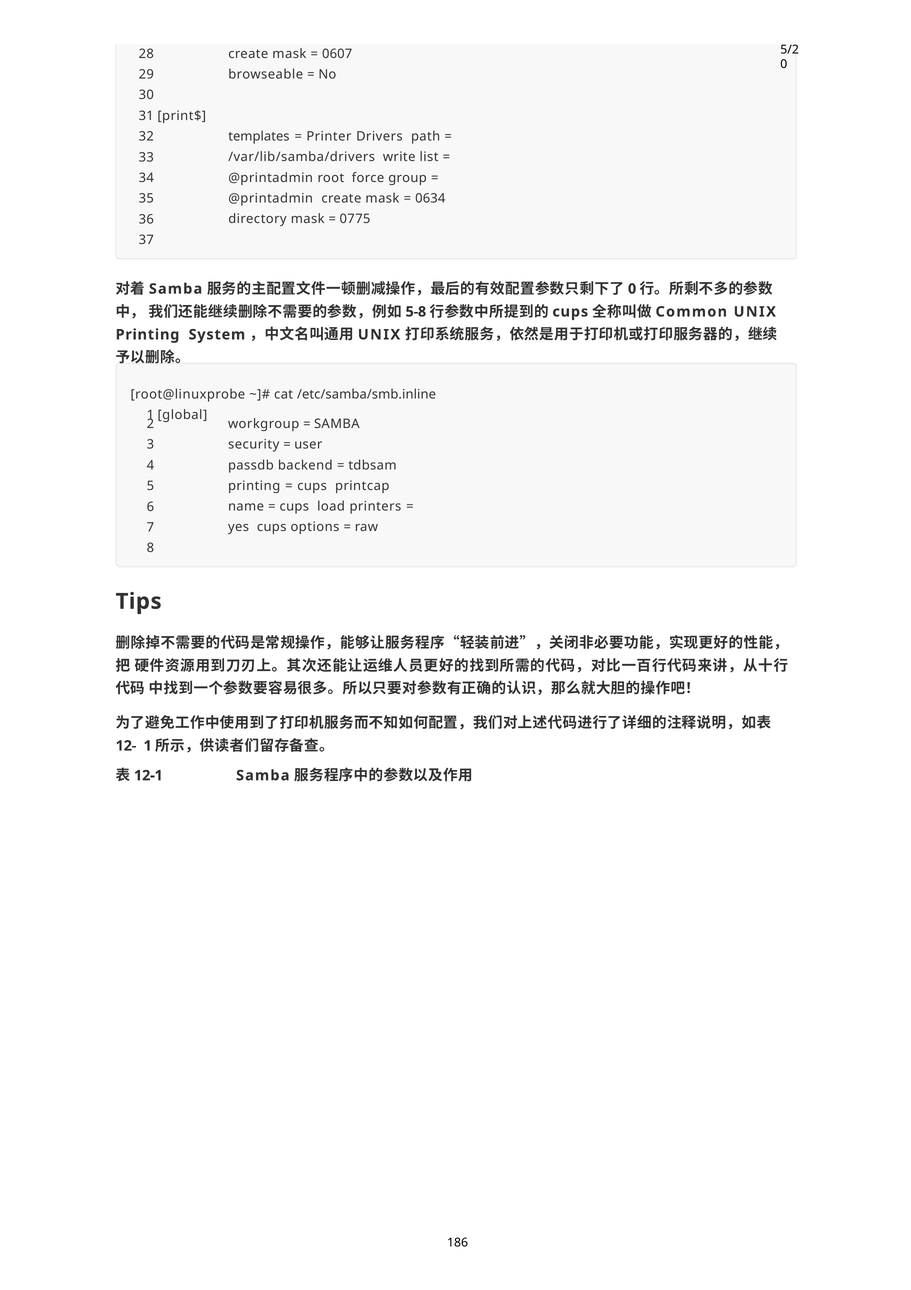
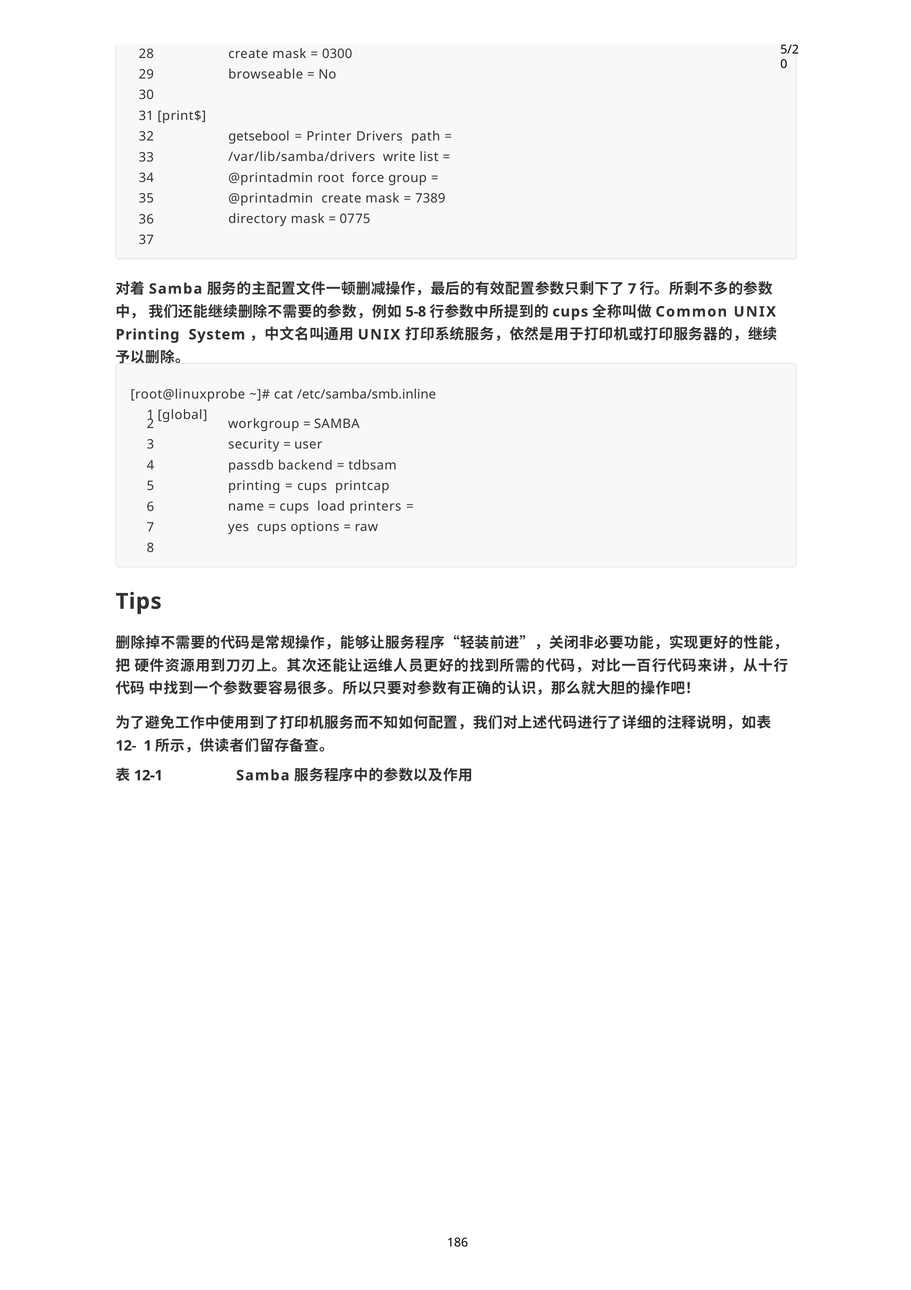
0607: 0607 -> 0300 (337, 54)
templates: templates -> getsebool (259, 136)
0634: 0634 -> 7389 (430, 198)
0: 0 -> 7 (632, 289)
